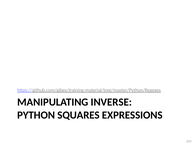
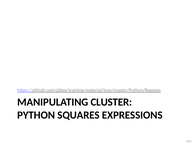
INVERSE: INVERSE -> CLUSTER (111, 102)
